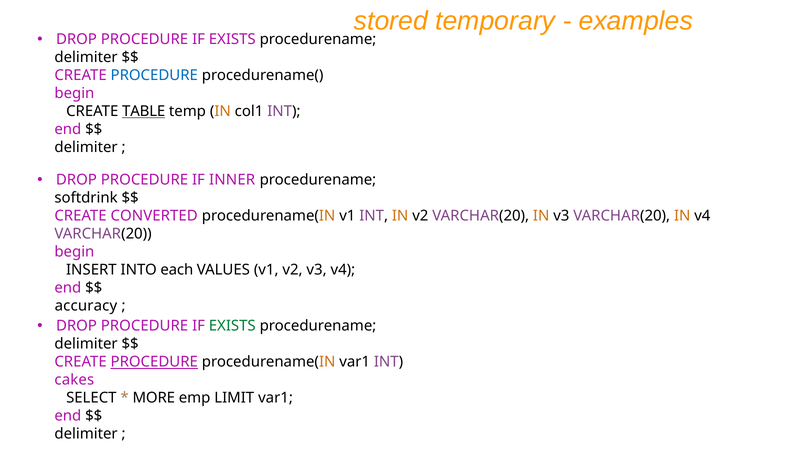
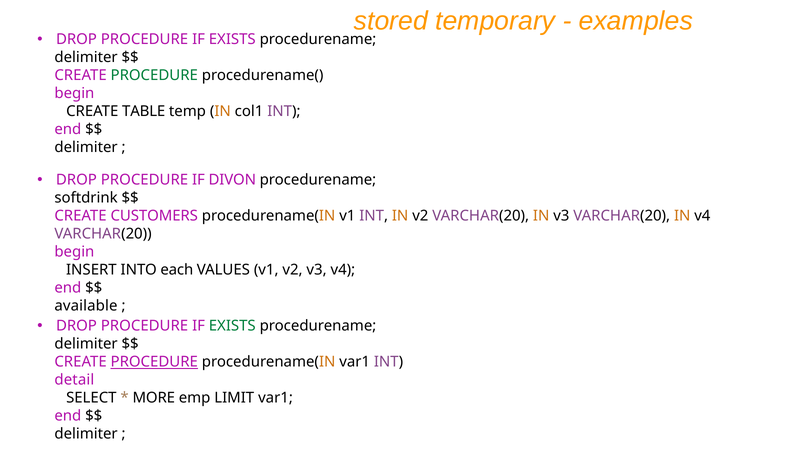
PROCEDURE colour: blue -> green (154, 75)
TABLE underline: present -> none (144, 111)
INNER: INNER -> DIVON (232, 180)
CONVERTED: CONVERTED -> CUSTOMERS (154, 216)
accuracy: accuracy -> available (86, 306)
cakes: cakes -> detail (74, 380)
